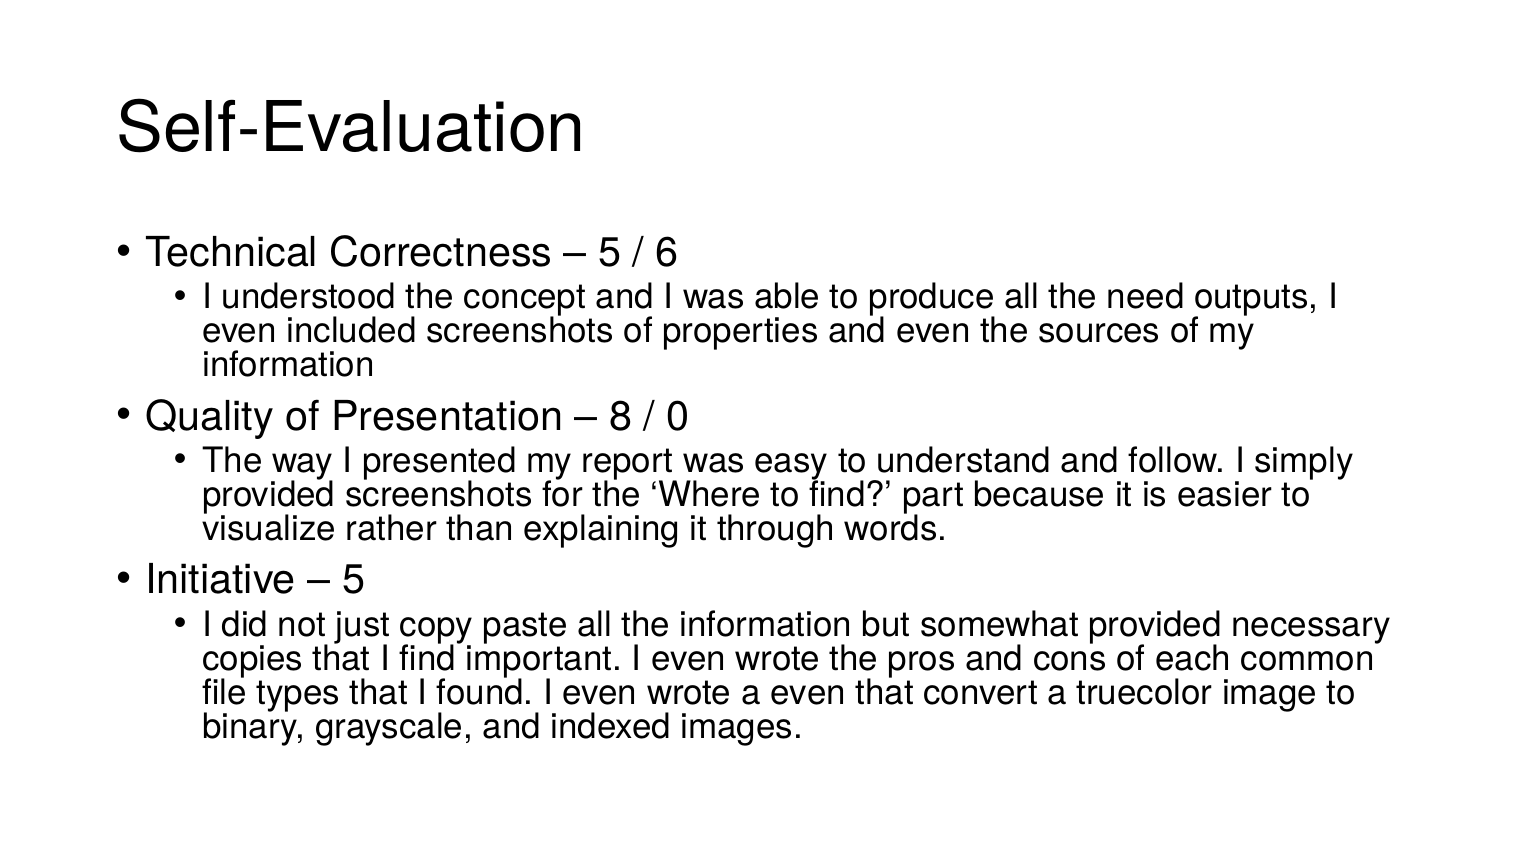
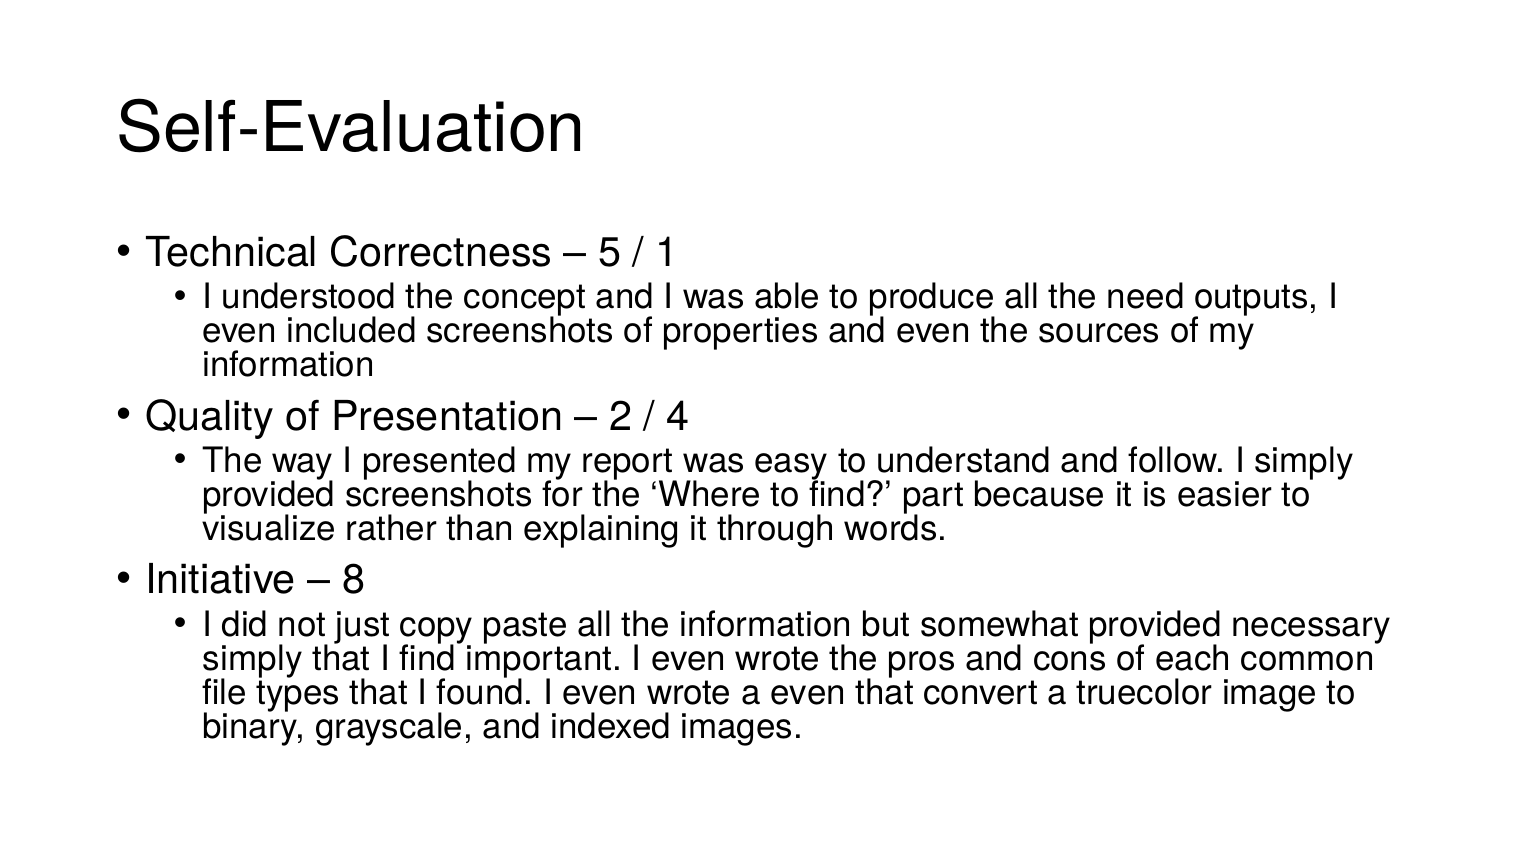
6: 6 -> 1 (667, 253)
8: 8 -> 2 (621, 417)
0: 0 -> 4 (678, 417)
5: 5 -> 8 (354, 580)
copies: copies -> simply (253, 659)
